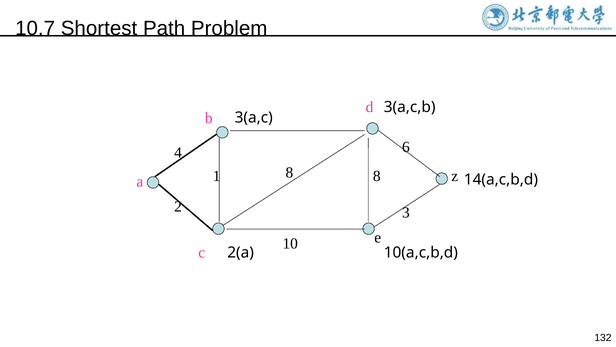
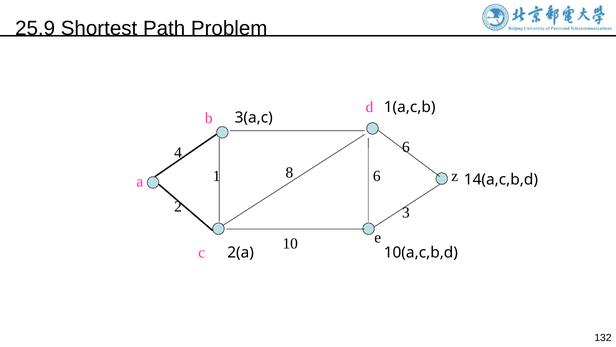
10.7: 10.7 -> 25.9 (35, 28)
3(a,c,b: 3(a,c,b -> 1(a,c,b (410, 107)
1 8: 8 -> 6 (377, 176)
